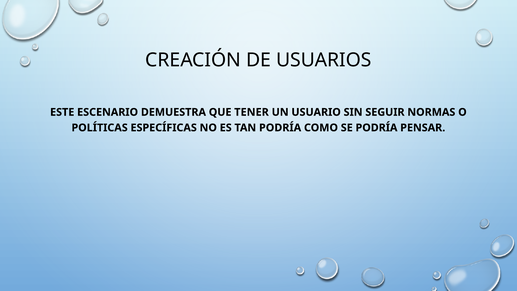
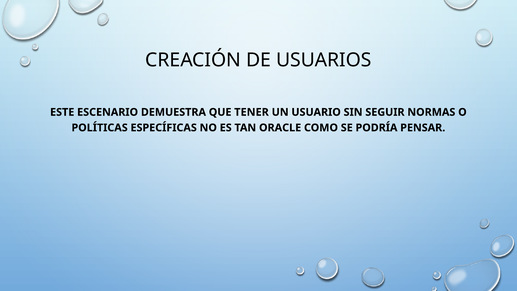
TAN PODRÍA: PODRÍA -> ORACLE (280, 128)
